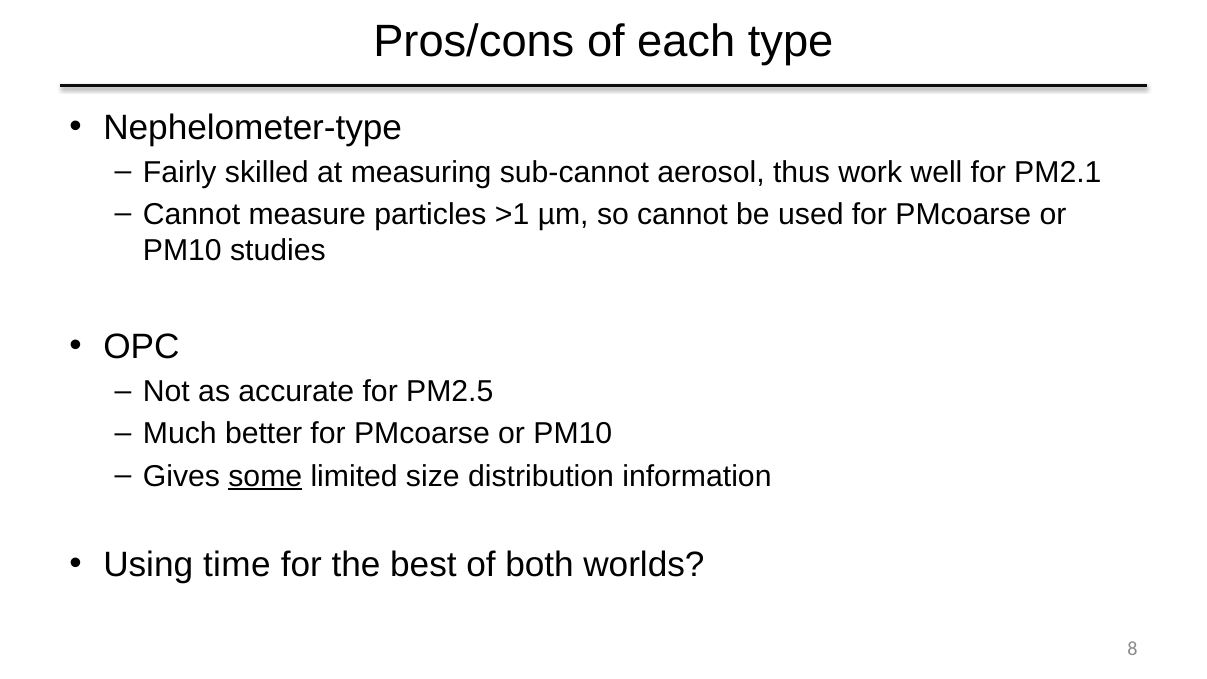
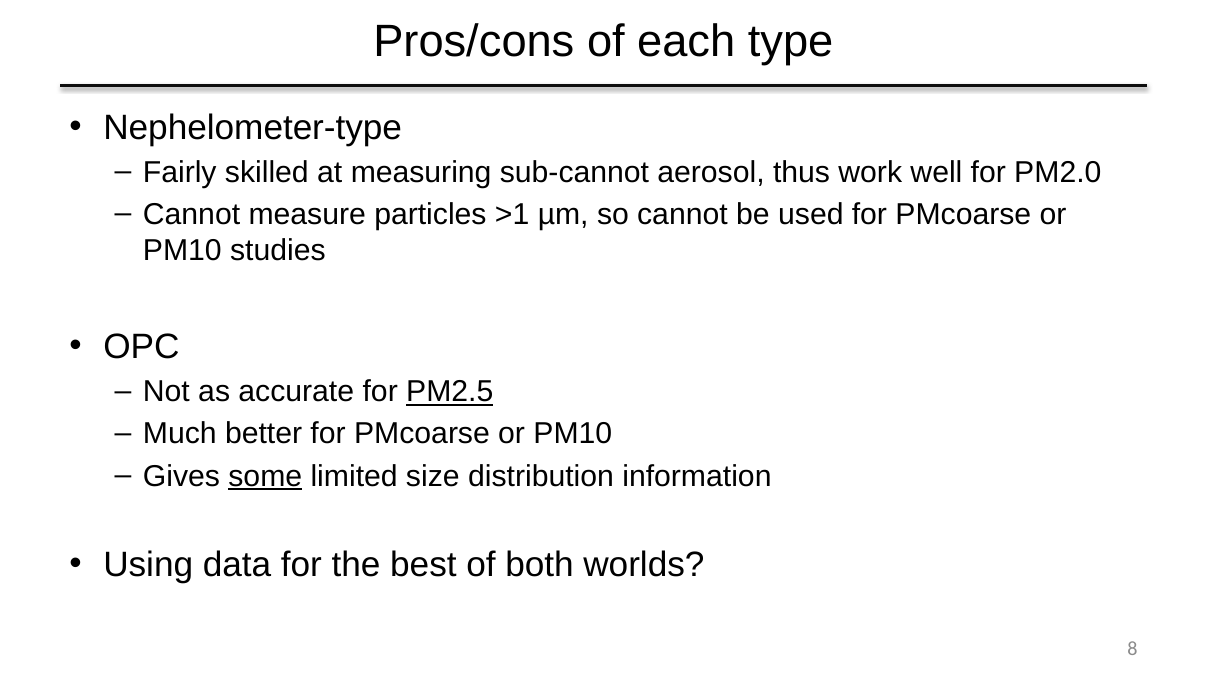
PM2.1: PM2.1 -> PM2.0 (1058, 172)
PM2.5 underline: none -> present (450, 392)
time: time -> data (237, 565)
